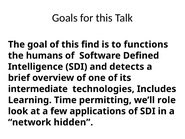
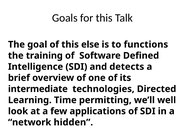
find: find -> else (90, 44)
humans: humans -> training (44, 56)
Includes: Includes -> Directed (157, 89)
role: role -> well (167, 100)
